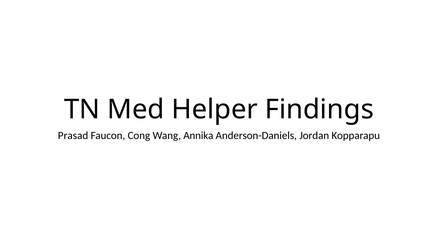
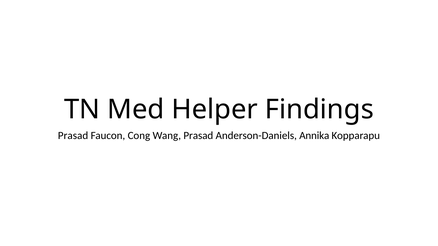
Wang Annika: Annika -> Prasad (198, 136)
Jordan: Jordan -> Annika (314, 136)
